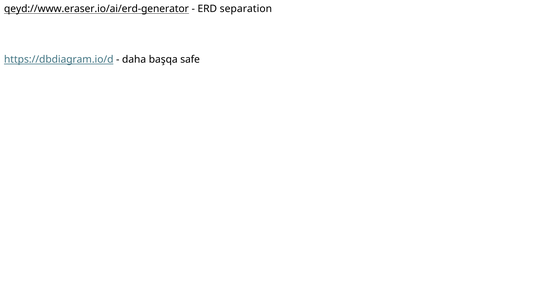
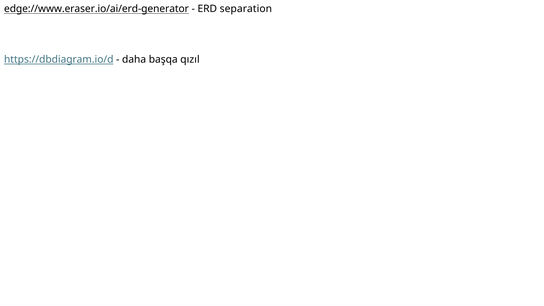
qeyd://www.eraser.io/ai/erd-generator: qeyd://www.eraser.io/ai/erd-generator -> edge://www.eraser.io/ai/erd-generator (96, 9)
safe: safe -> qızıl (190, 59)
